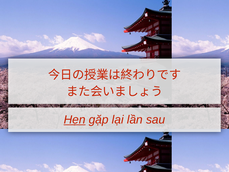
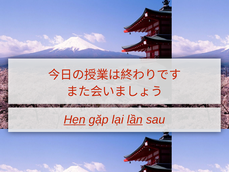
lần underline: none -> present (135, 120)
